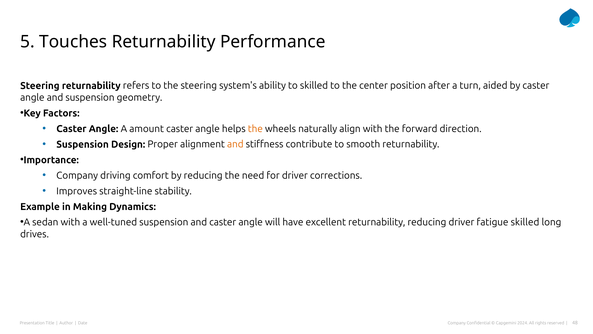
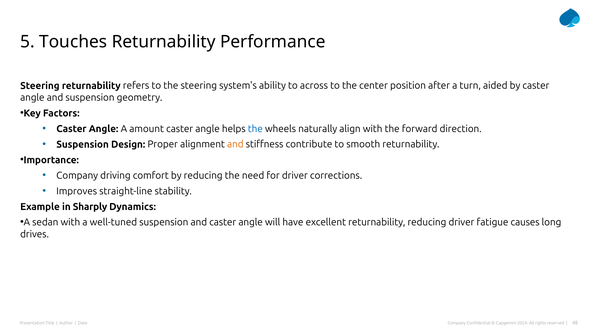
to skilled: skilled -> across (314, 86)
the colour: orange -> blue (255, 129)
Making: Making -> Sharply (90, 206)
fatigue skilled: skilled -> causes (525, 222)
